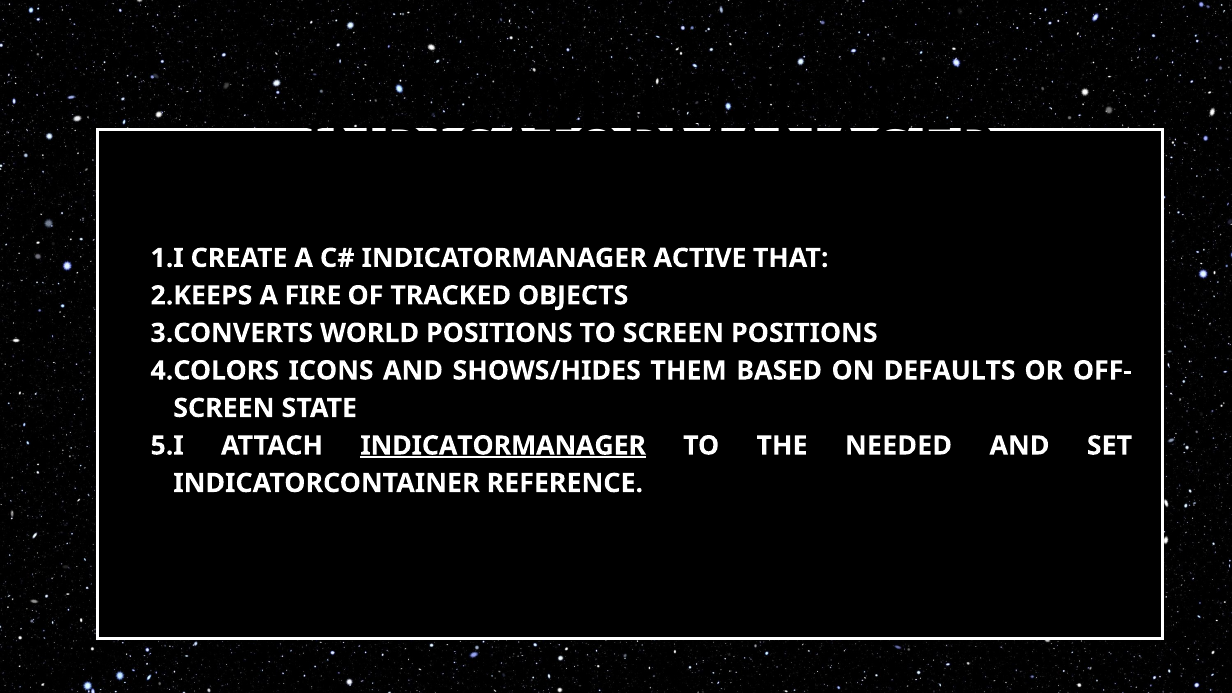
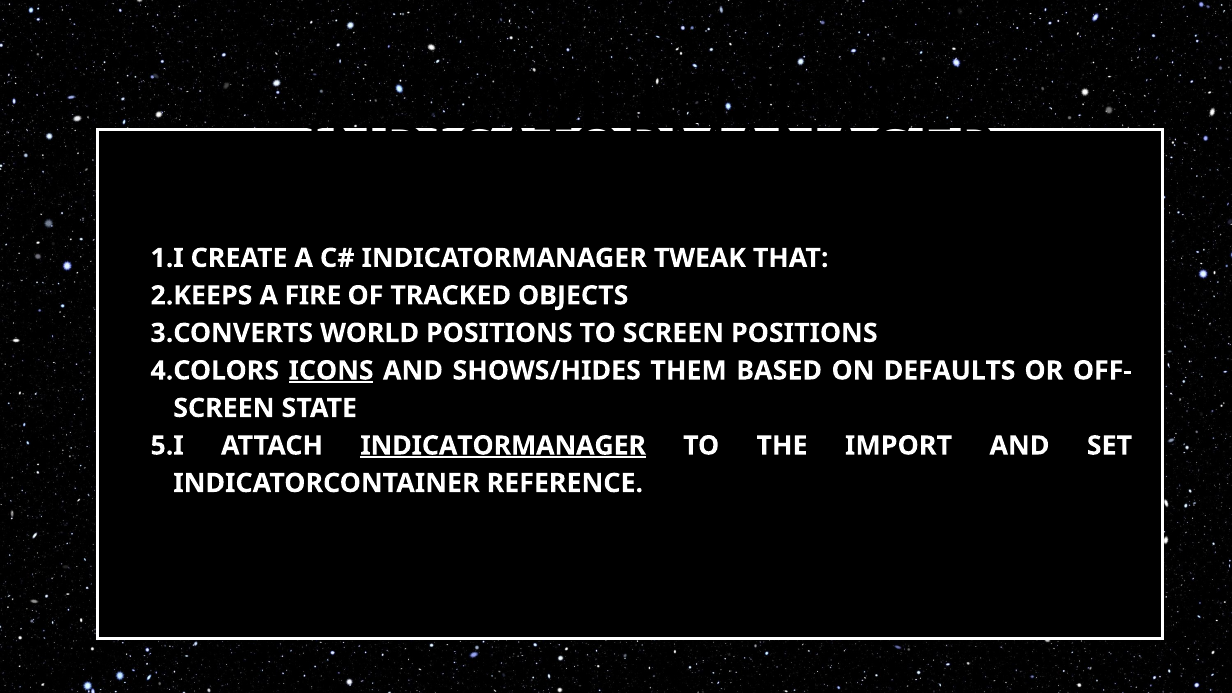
ACTIVE: ACTIVE -> TWEAK (700, 258)
ICONS underline: none -> present (331, 371)
NEEDED: NEEDED -> IMPORT (899, 446)
